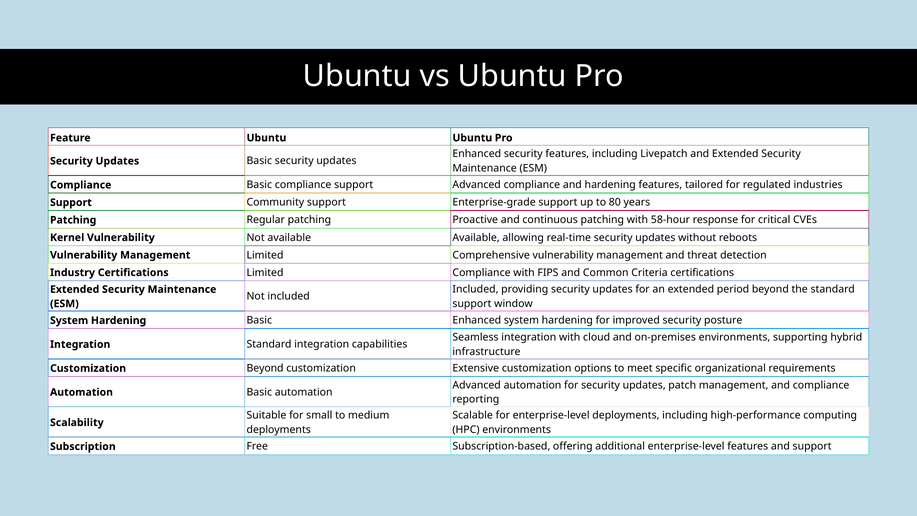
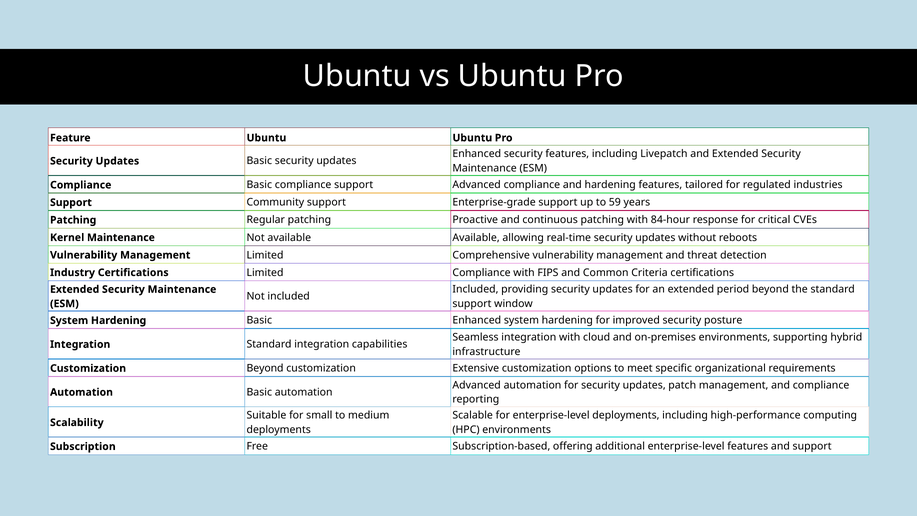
80: 80 -> 59 (615, 202)
58-hour: 58-hour -> 84-hour (670, 220)
Kernel Vulnerability: Vulnerability -> Maintenance (121, 237)
